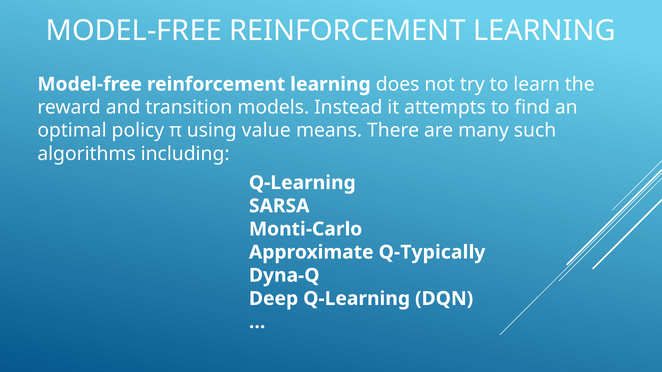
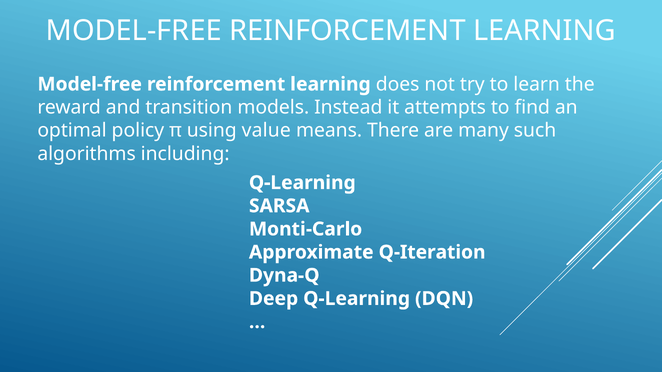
Q-Typically: Q-Typically -> Q-Iteration (432, 252)
